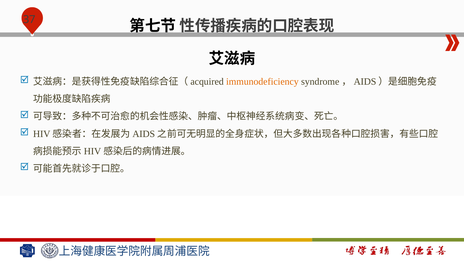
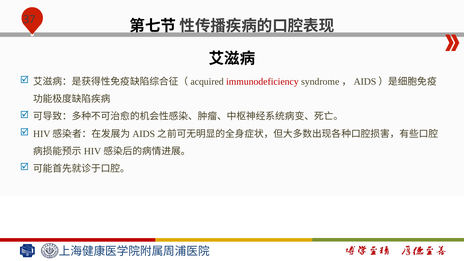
immunodeficiency colour: orange -> red (262, 82)
